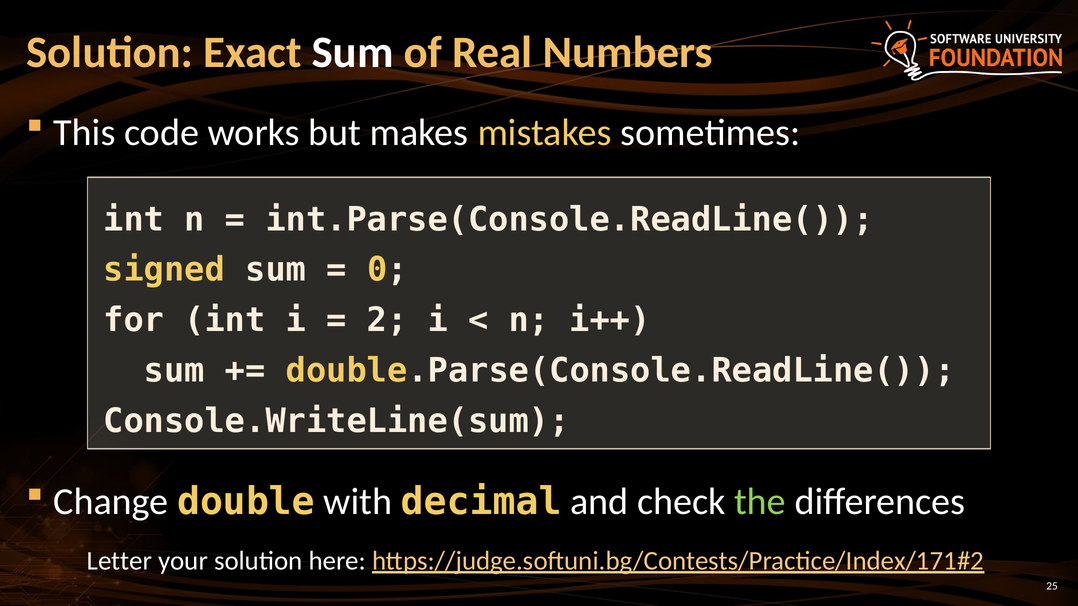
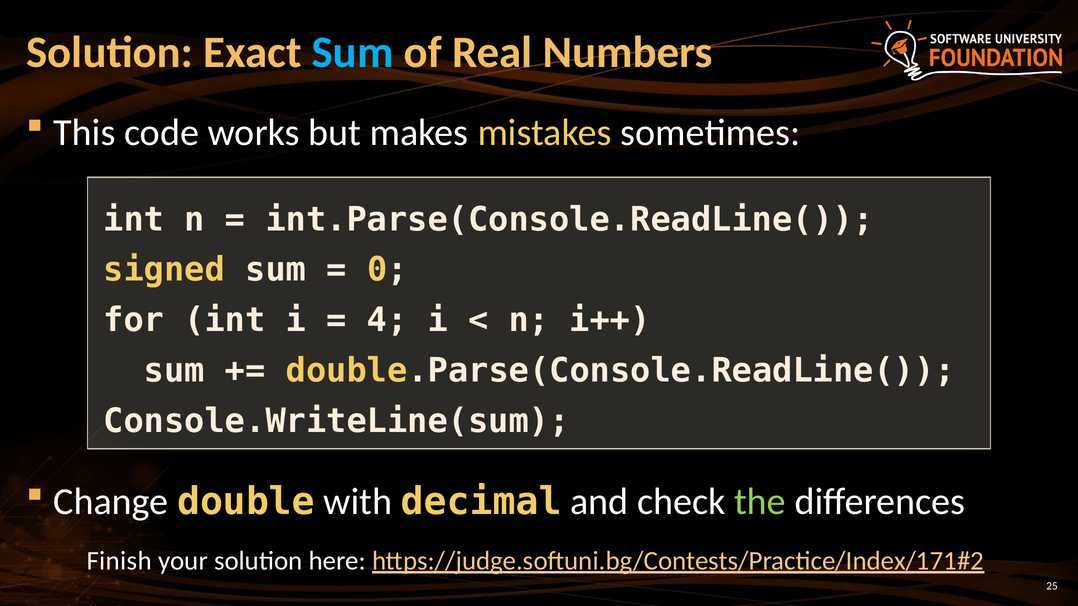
Sum colour: white -> light blue (353, 52)
2: 2 -> 4 (387, 321)
Letter: Letter -> Finish (119, 561)
